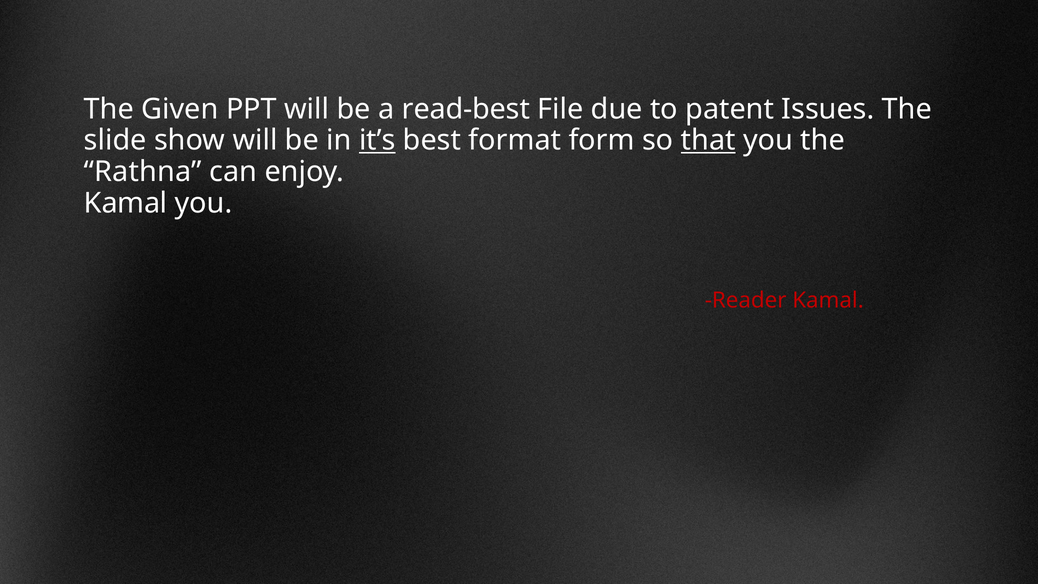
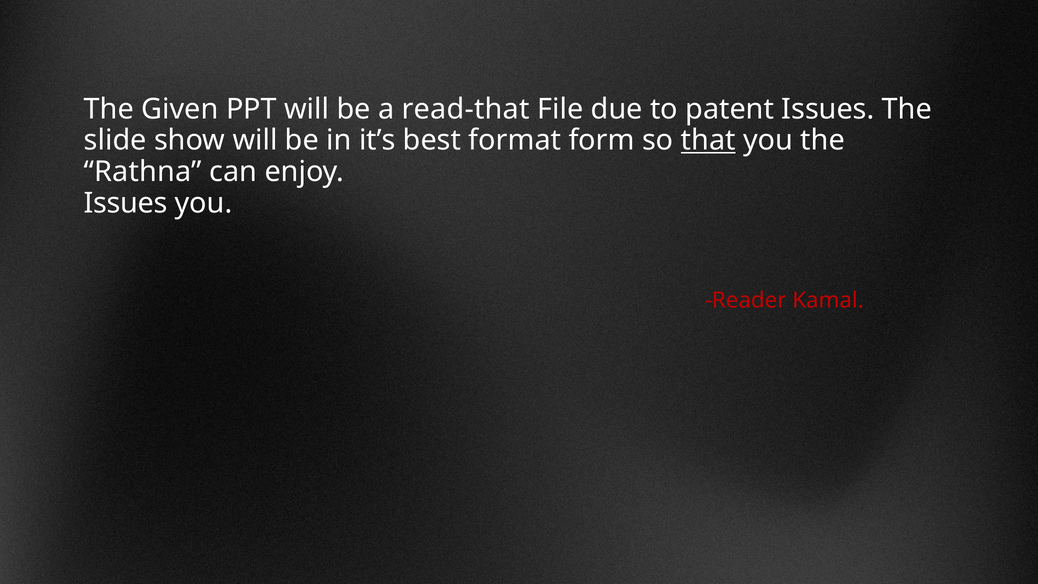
read-best: read-best -> read-that (466, 109)
it’s underline: present -> none (377, 140)
Kamal: Kamal -> Issues (126, 203)
